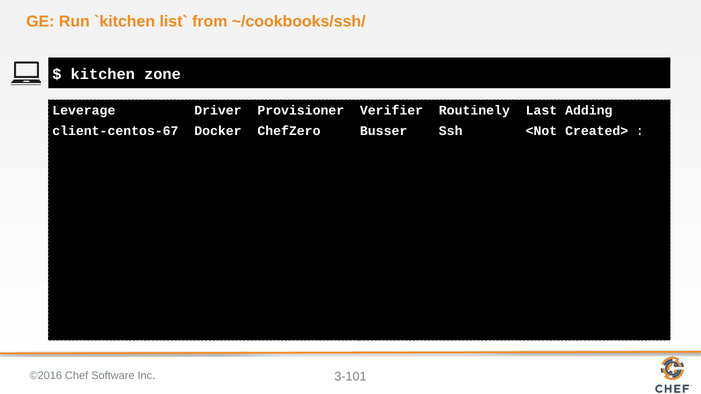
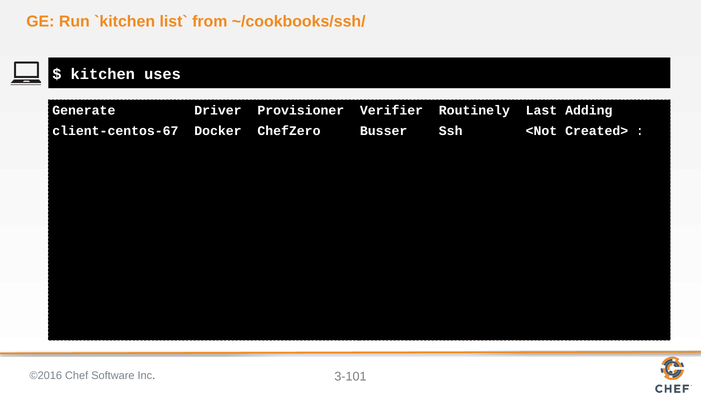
zone: zone -> uses (163, 74)
Leverage: Leverage -> Generate (84, 111)
